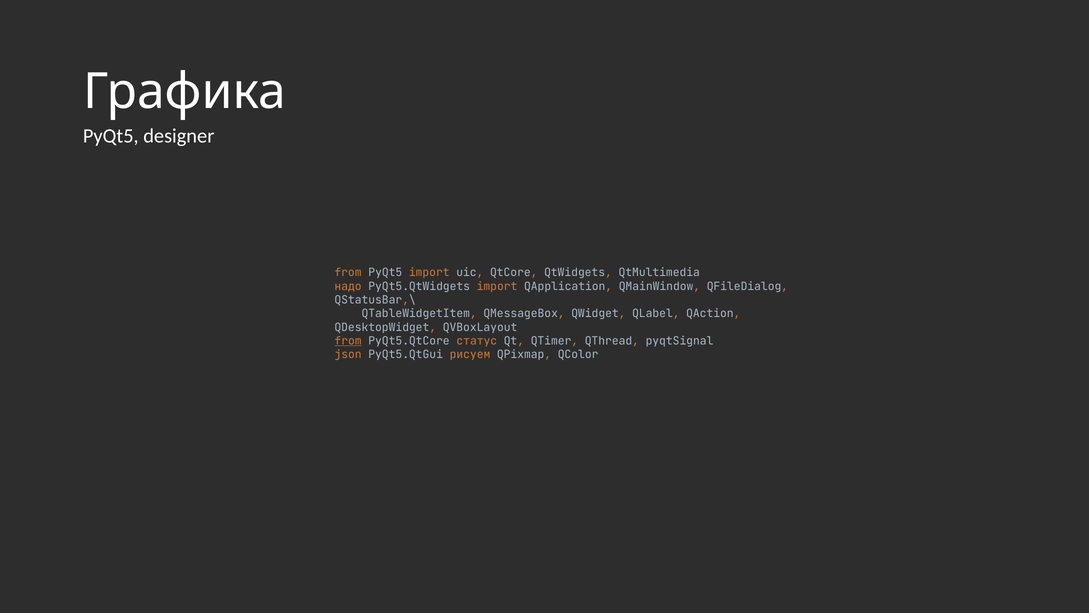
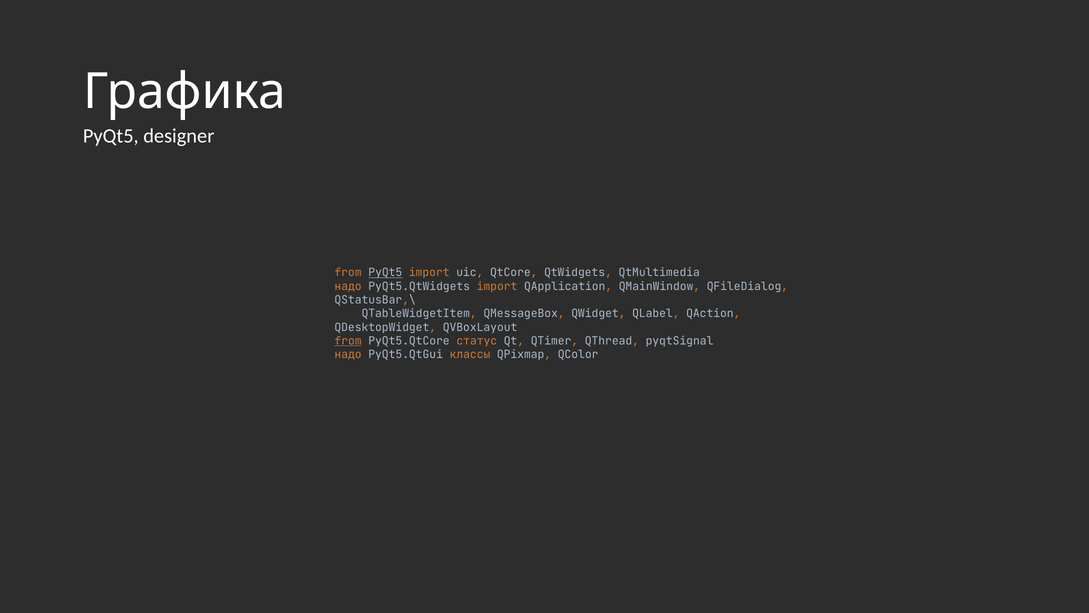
PyQt5 underline: none -> present (385, 273)
json: json -> надо (348, 354)
рисуем: рисуем -> классы (470, 354)
